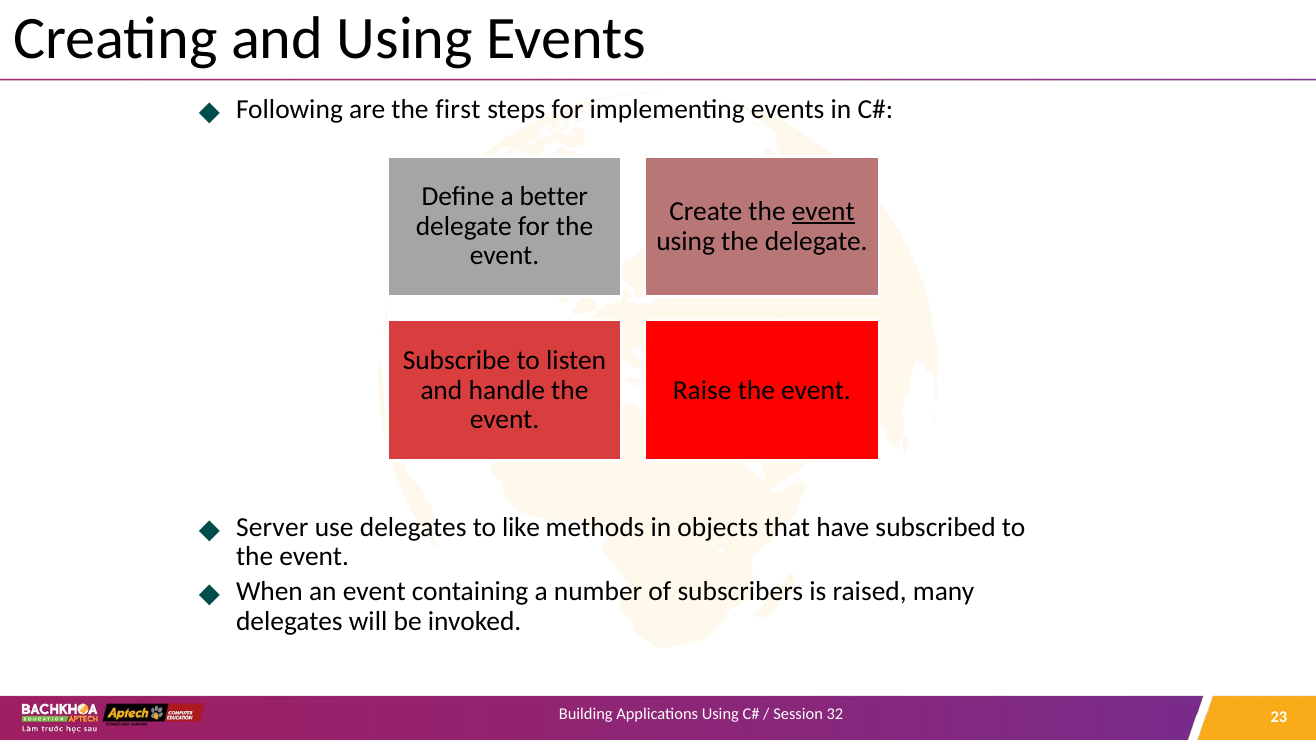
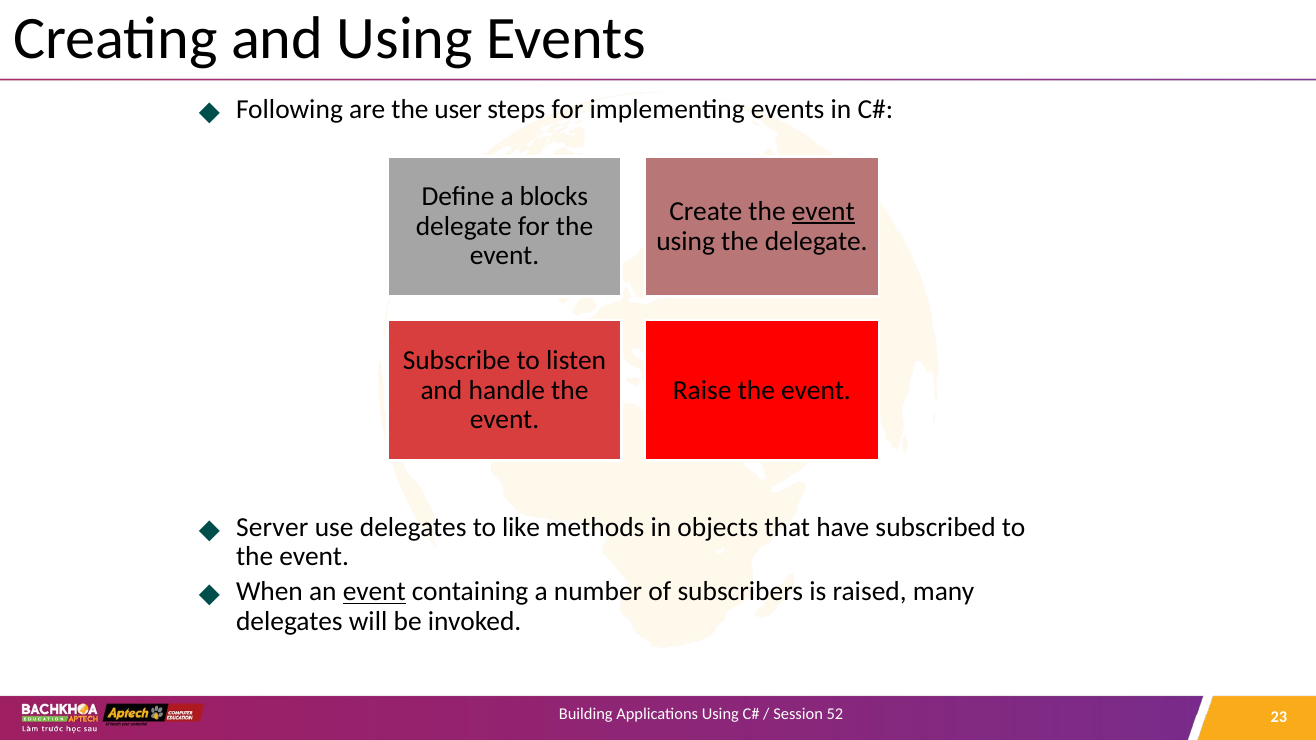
first: first -> user (458, 110)
better: better -> blocks (554, 197)
event underline: none -> present (374, 592)
32: 32 -> 52 (835, 714)
